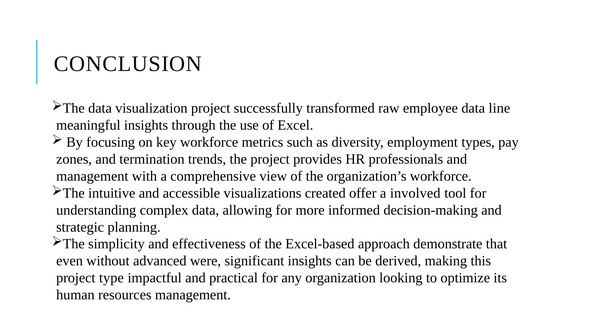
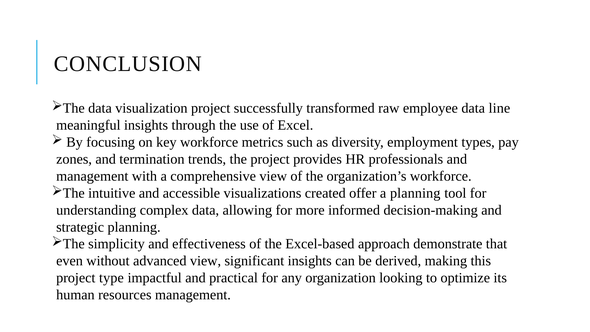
a involved: involved -> planning (415, 193)
advanced were: were -> view (206, 261)
